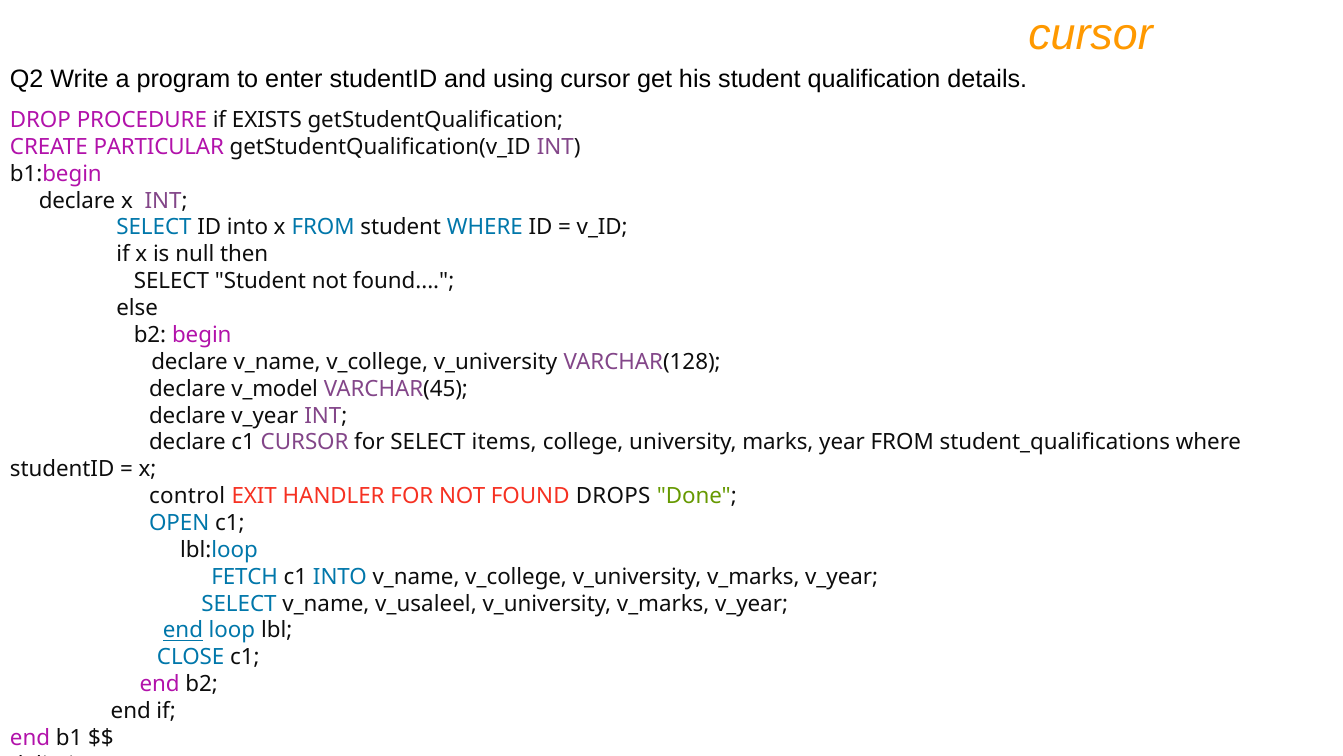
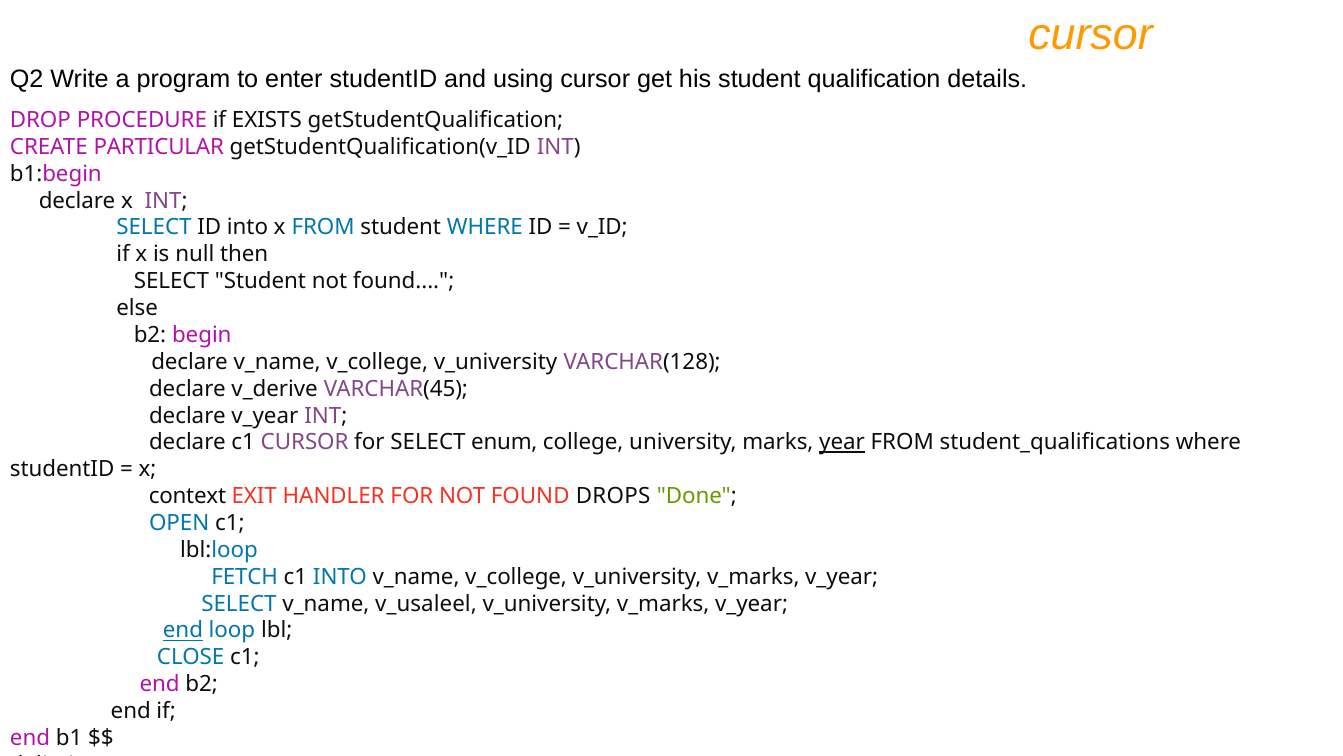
v_model: v_model -> v_derive (275, 388)
items: items -> enum (504, 442)
year underline: none -> present (842, 442)
control: control -> context (187, 496)
